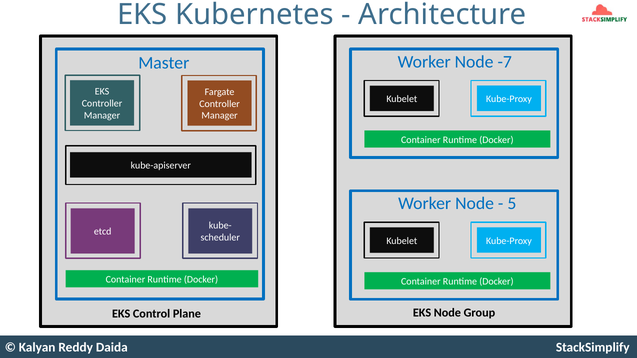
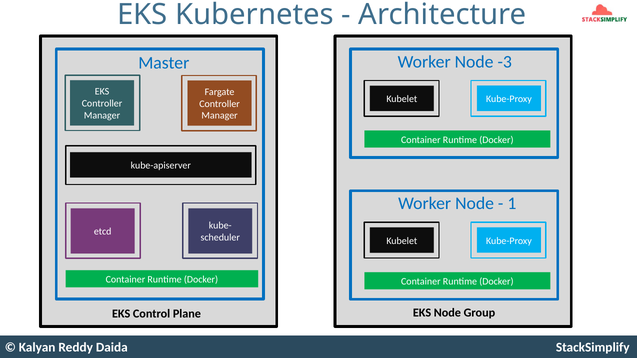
-7: -7 -> -3 (505, 62)
5: 5 -> 1 (512, 204)
